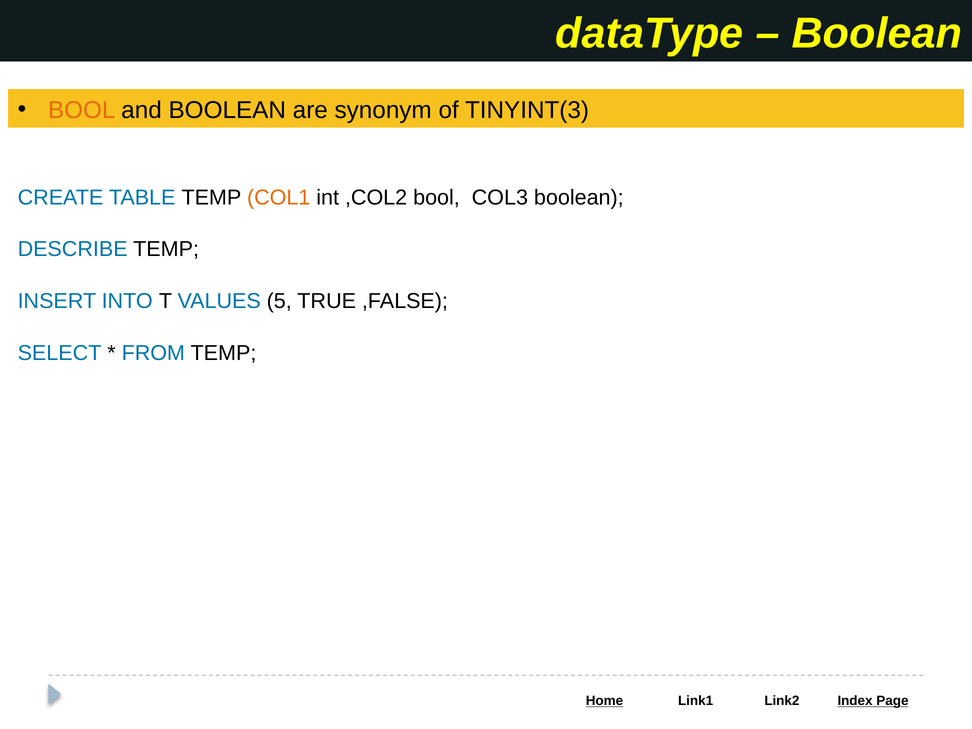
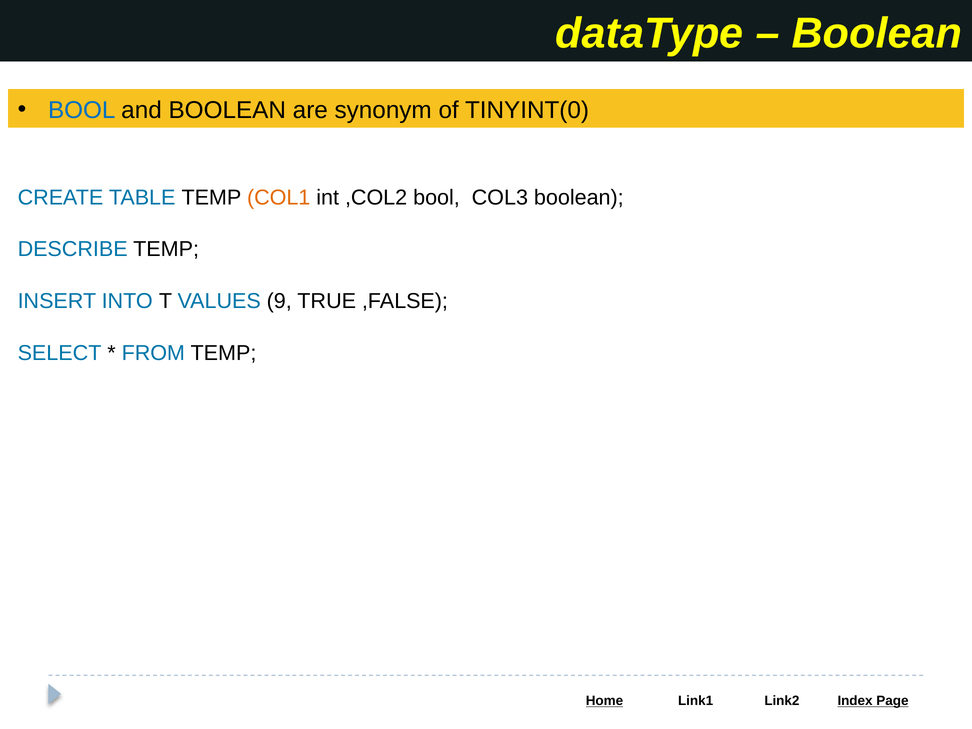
BOOL colour: orange -> blue (82, 110)
TINYINT(3: TINYINT(3 -> TINYINT(0 (527, 110)
5: 5 -> 9 (279, 301)
